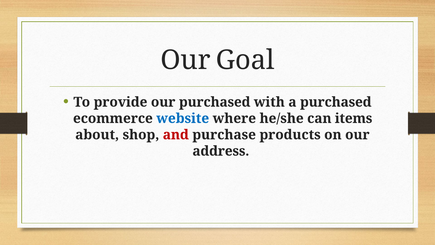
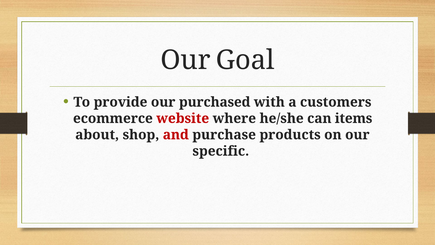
a purchased: purchased -> customers (336, 102)
website colour: blue -> red (183, 118)
address: address -> specific (221, 151)
